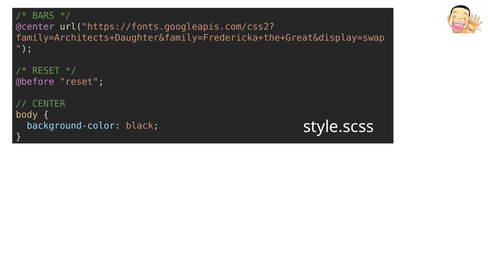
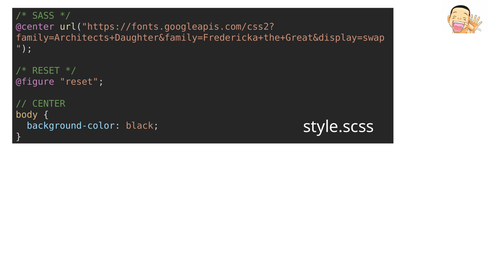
BARS: BARS -> SASS (43, 16)
@before: @before -> @figure (35, 82)
